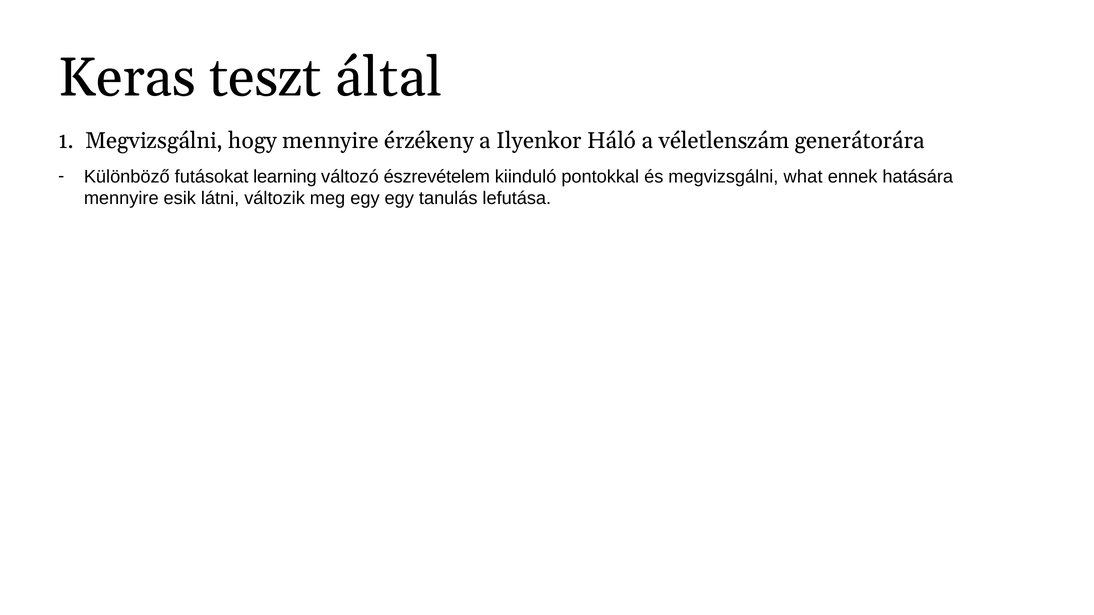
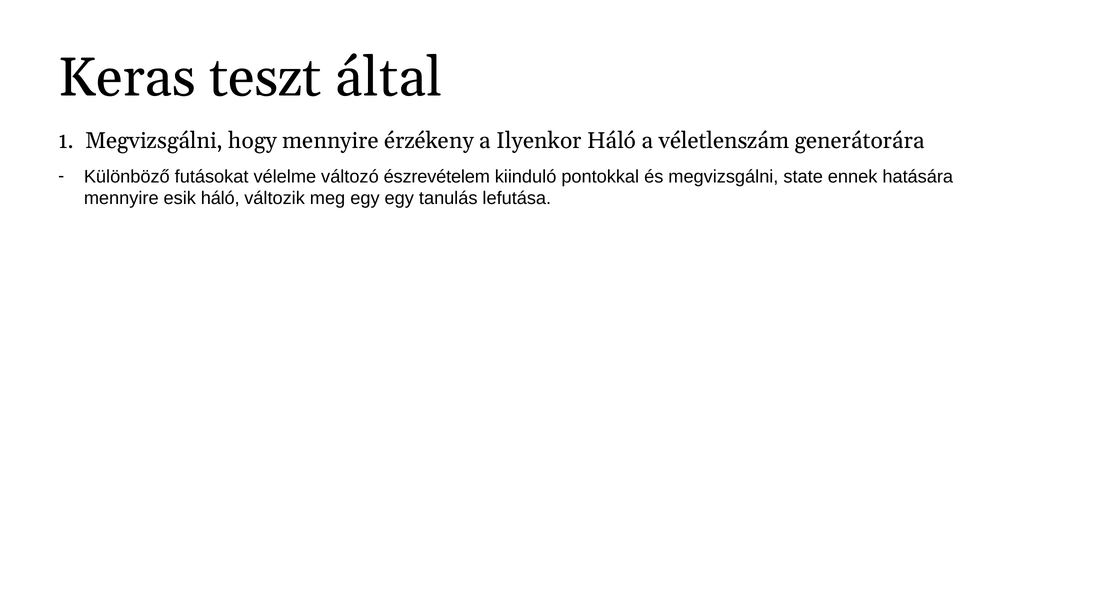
learning: learning -> vélelme (285, 177)
what: what -> state (803, 177)
esik látni: látni -> háló (220, 199)
